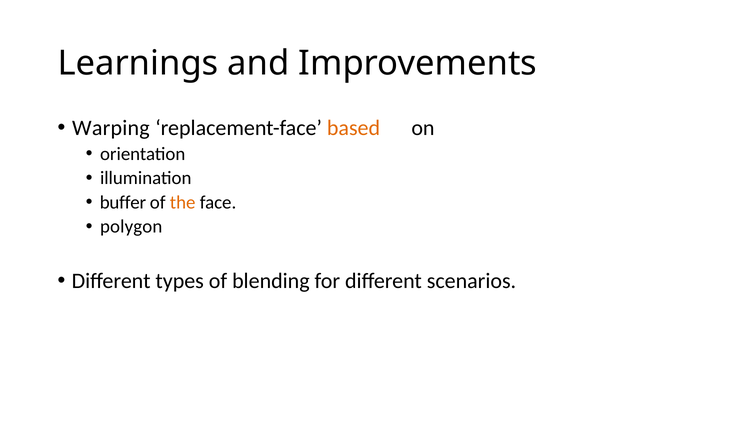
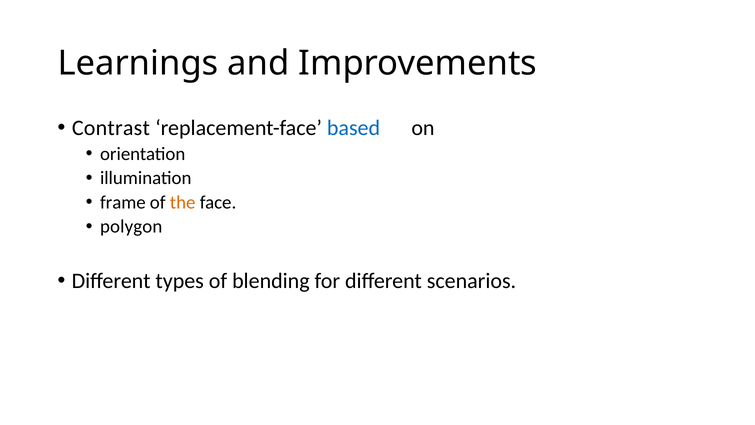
Warping: Warping -> Contrast (111, 128)
based colour: orange -> blue (354, 128)
buffer: buffer -> frame (123, 202)
